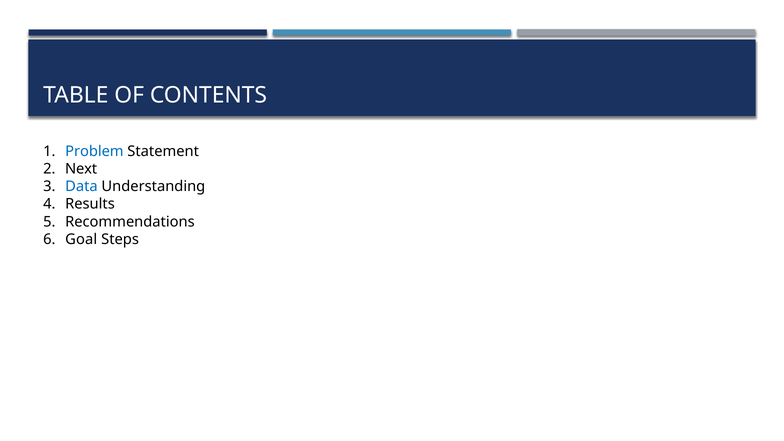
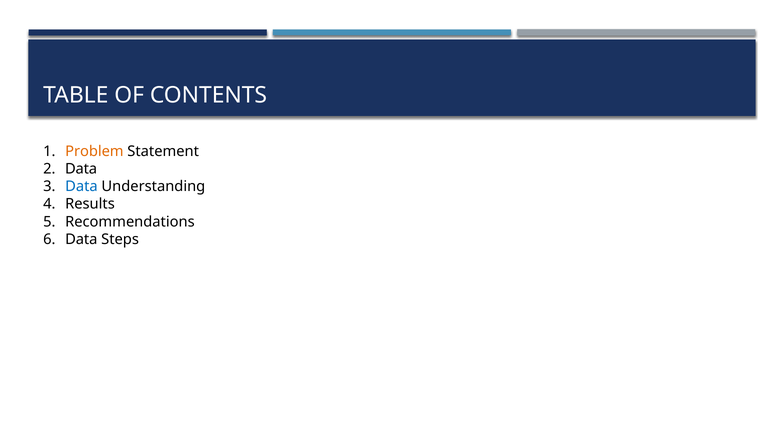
Problem colour: blue -> orange (94, 151)
Next: Next -> Data (81, 169)
Goal: Goal -> Data (81, 239)
